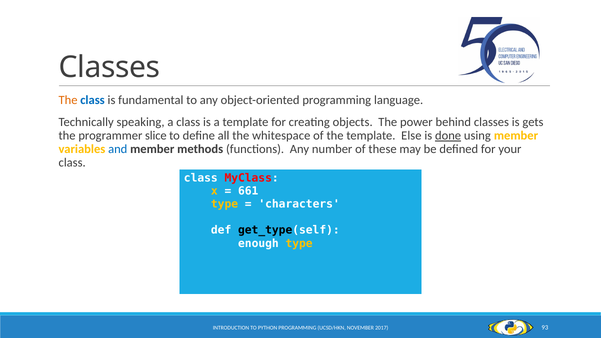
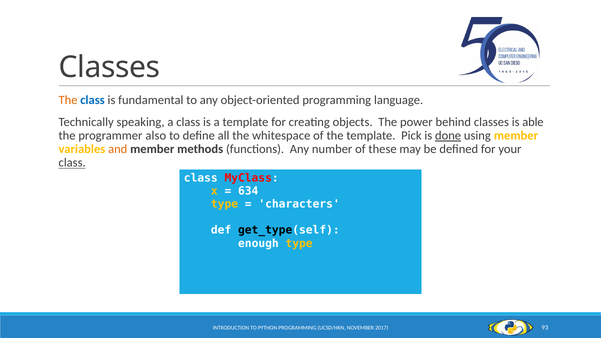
gets: gets -> able (533, 122)
slice: slice -> also (156, 136)
Else: Else -> Pick (411, 136)
and colour: blue -> orange (118, 149)
class underline: none -> present (72, 163)
661: 661 -> 634 (248, 191)
